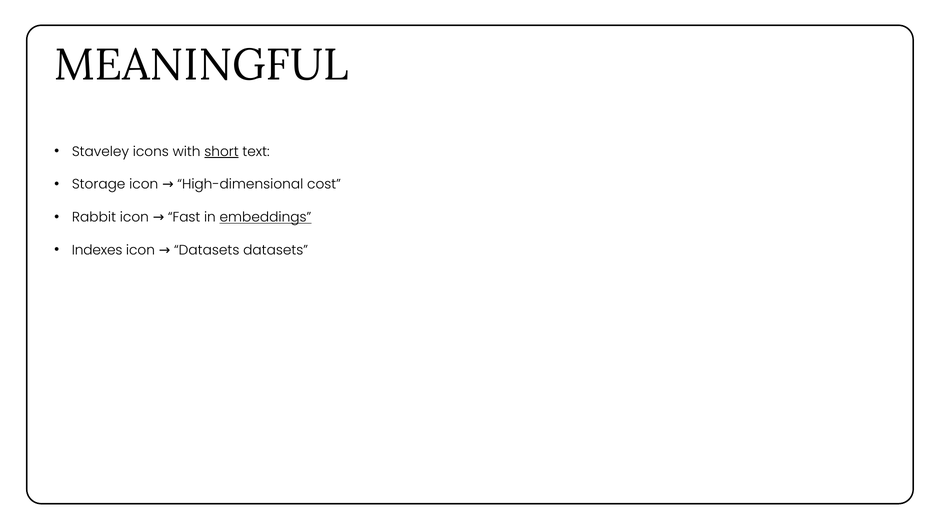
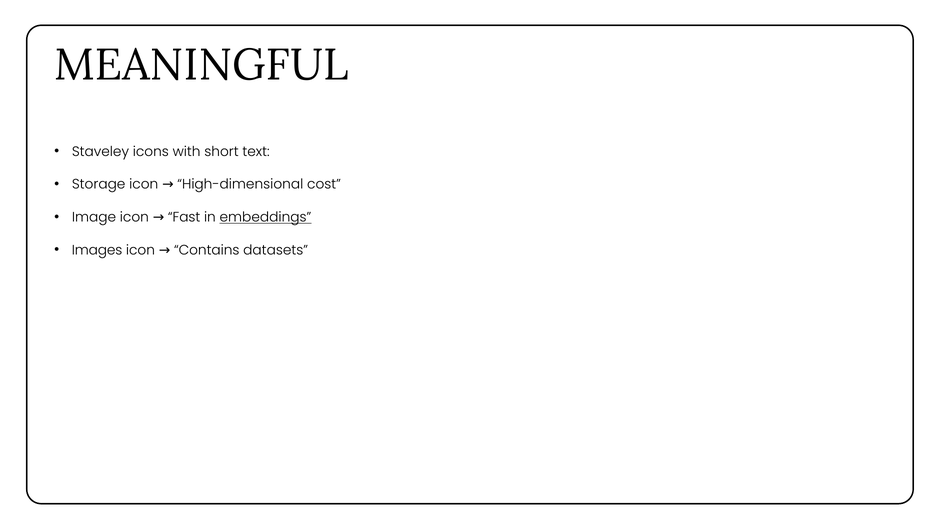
short underline: present -> none (221, 152)
Rabbit: Rabbit -> Image (94, 217)
Indexes: Indexes -> Images (97, 250)
icon Datasets: Datasets -> Contains (207, 250)
